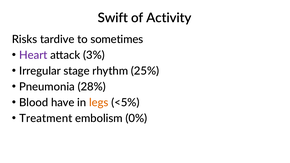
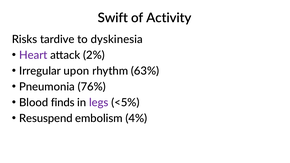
sometimes: sometimes -> dyskinesia (117, 39)
3%: 3% -> 2% (94, 55)
stage: stage -> upon (76, 71)
25%: 25% -> 63% (145, 71)
28%: 28% -> 76% (92, 87)
have: have -> finds (63, 103)
legs colour: orange -> purple (99, 103)
Treatment: Treatment -> Resuspend (46, 118)
0%: 0% -> 4% (136, 118)
